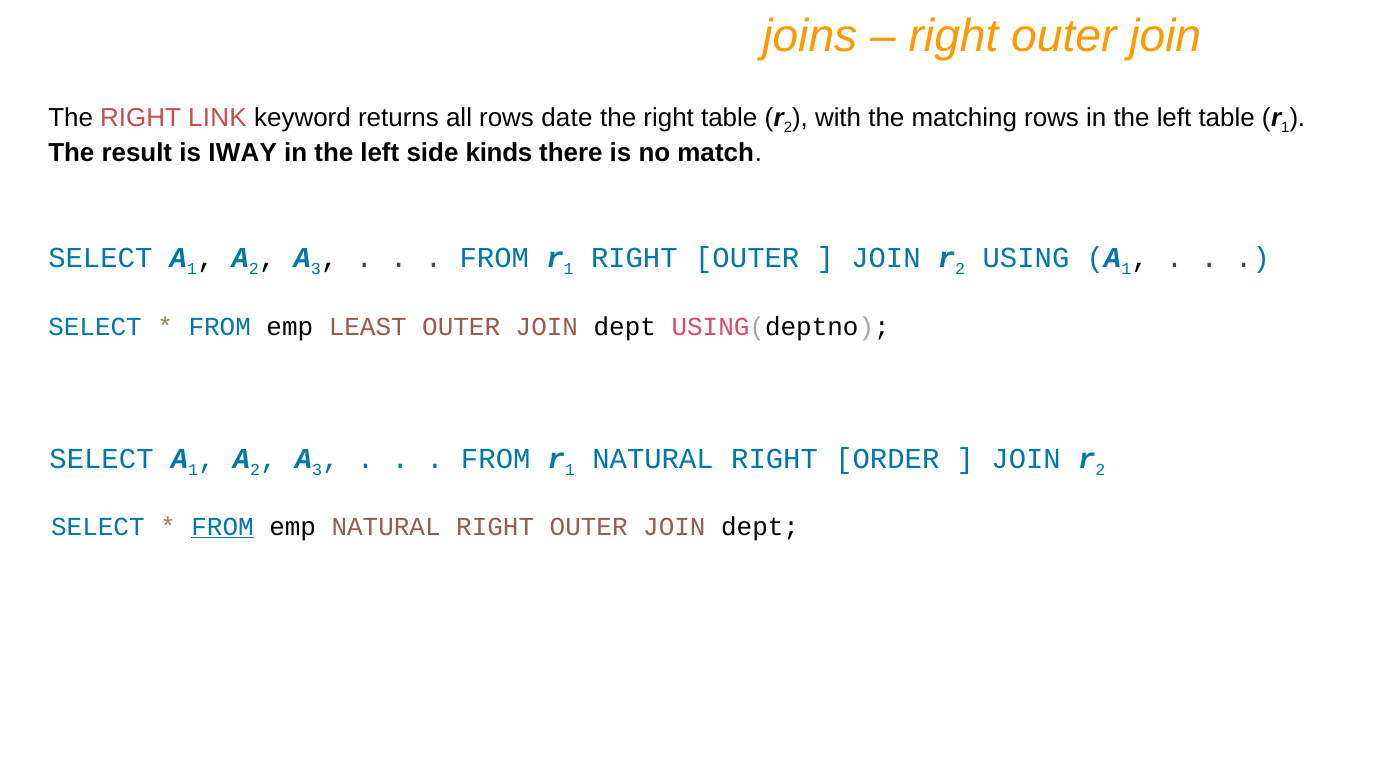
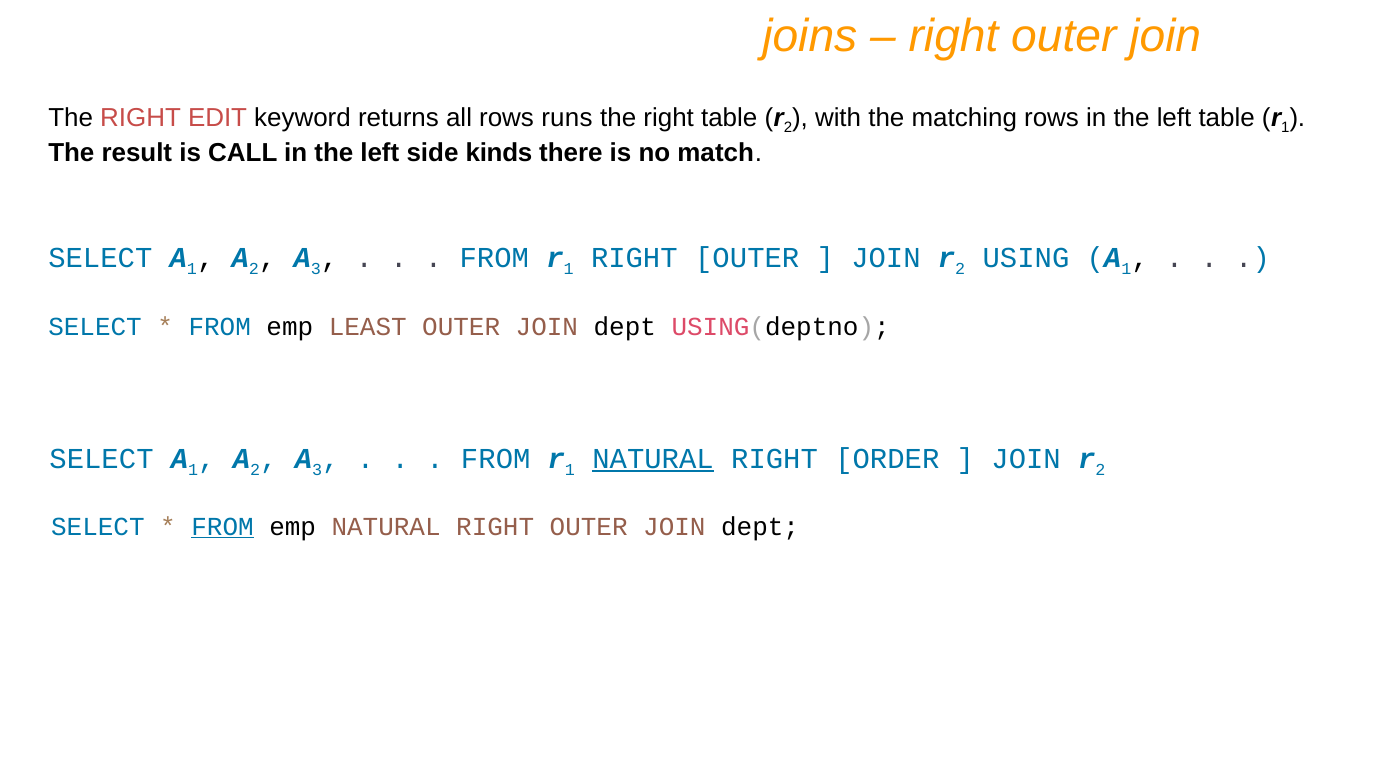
LINK: LINK -> EDIT (218, 118)
date: date -> runs (567, 118)
IWAY: IWAY -> CALL (243, 153)
NATURAL underline: none -> present (653, 459)
